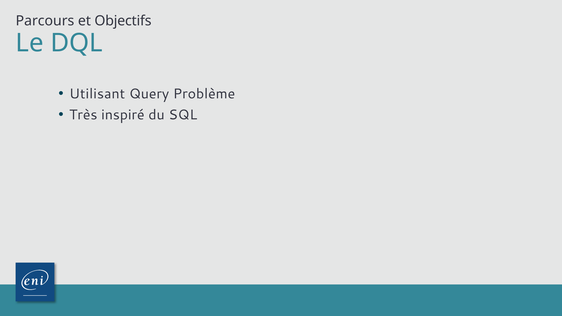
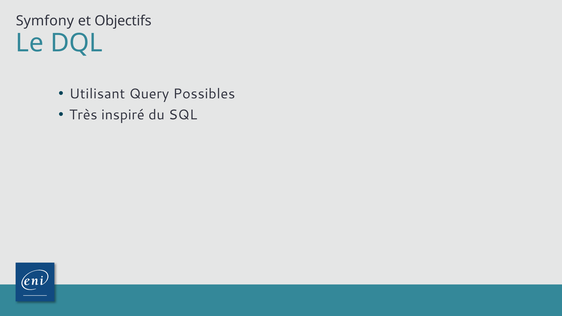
Parcours: Parcours -> Symfony (45, 21)
Problème: Problème -> Possibles (204, 94)
